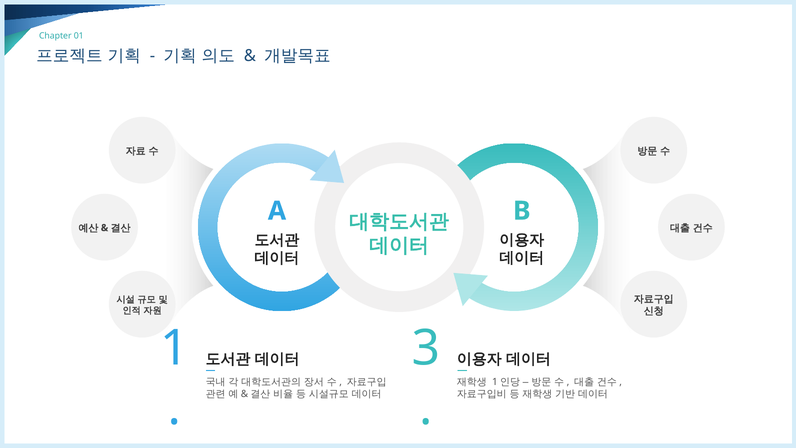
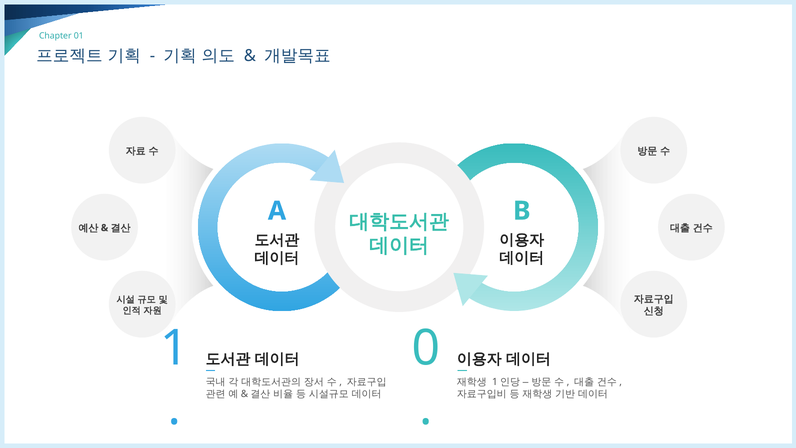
3: 3 -> 0 (426, 348)
